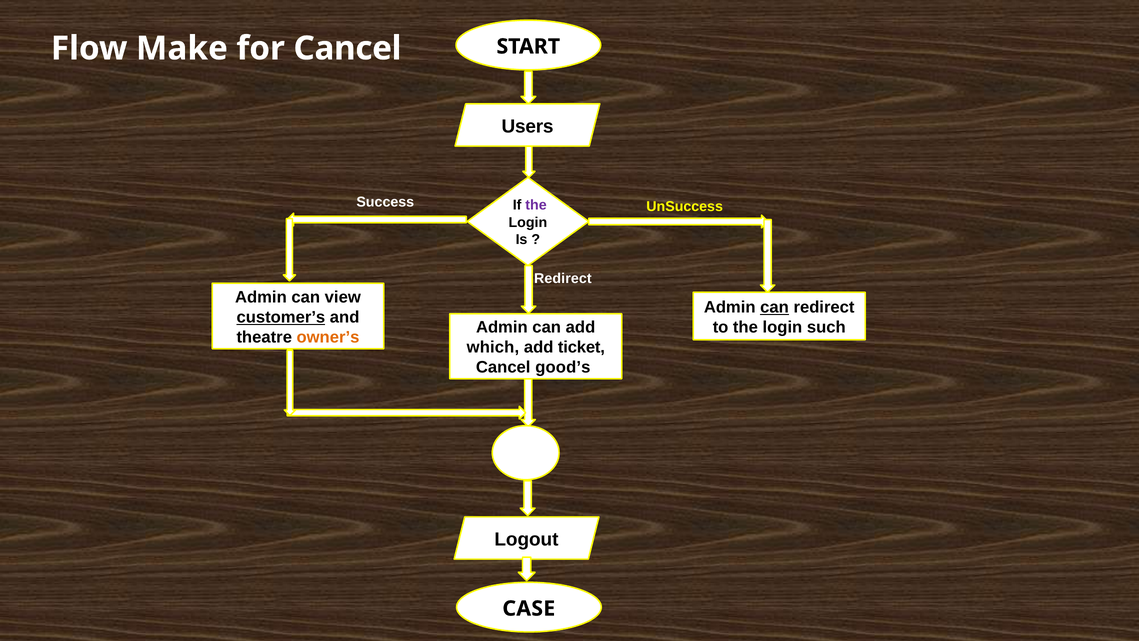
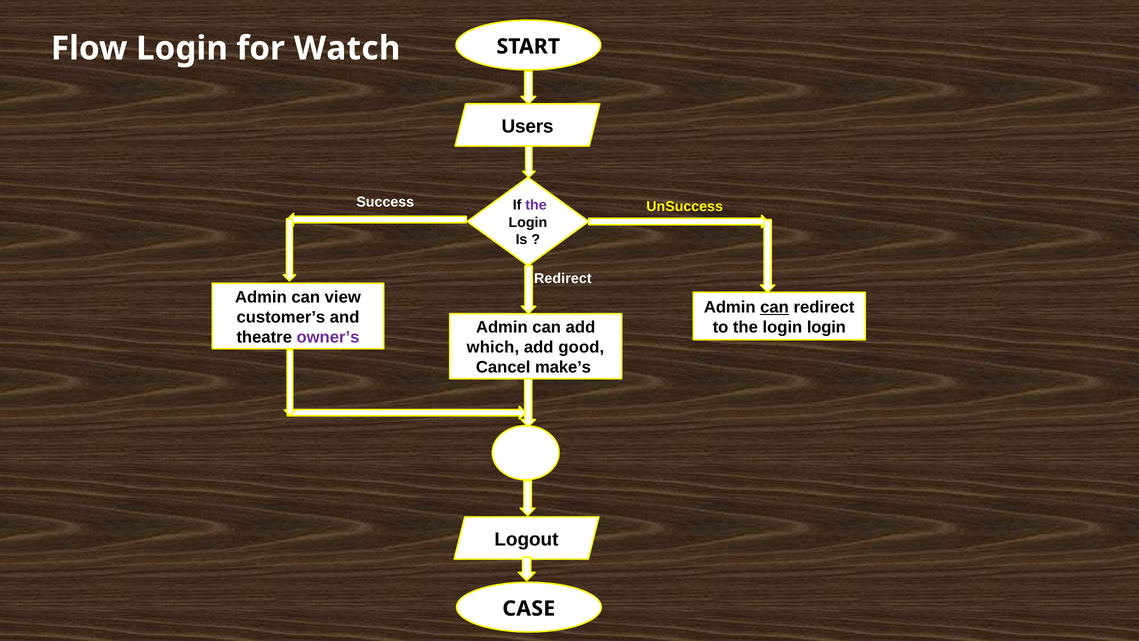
Flow Make: Make -> Login (182, 48)
for Cancel: Cancel -> Watch (347, 48)
customer’s underline: present -> none (281, 317)
login such: such -> login (826, 327)
owner’s colour: orange -> purple (328, 337)
ticket: ticket -> good (581, 347)
good’s: good’s -> make’s (563, 367)
